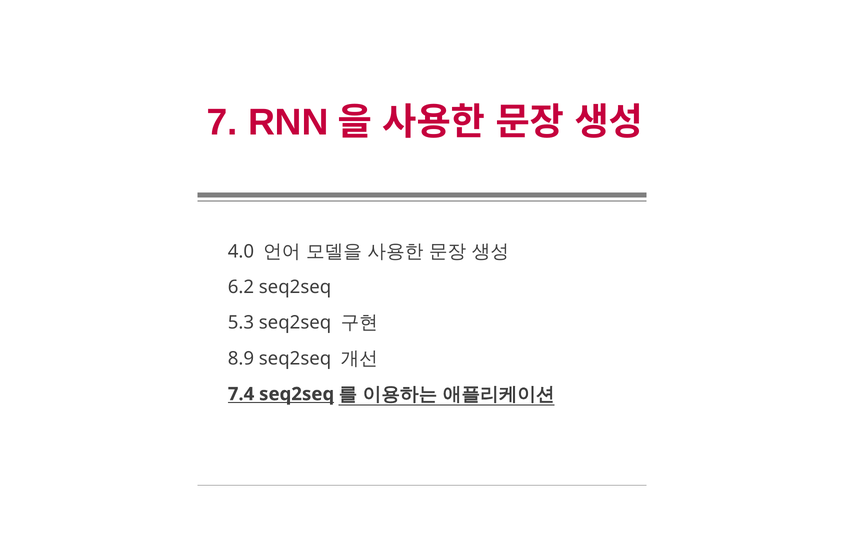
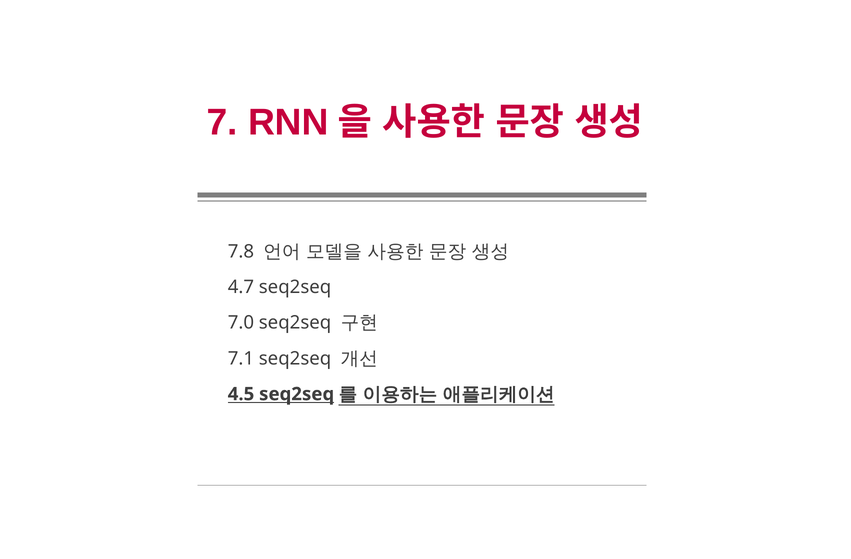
4.0: 4.0 -> 7.8 (241, 252)
6.2: 6.2 -> 4.7 (241, 287)
5.3: 5.3 -> 7.0 (241, 323)
8.9: 8.9 -> 7.1 (241, 358)
7.4: 7.4 -> 4.5 (241, 394)
